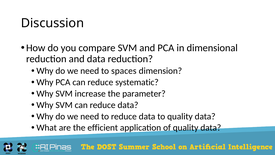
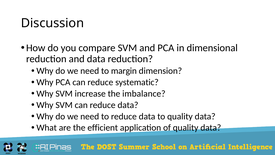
spaces: spaces -> margin (124, 71)
parameter: parameter -> imbalance (144, 93)
